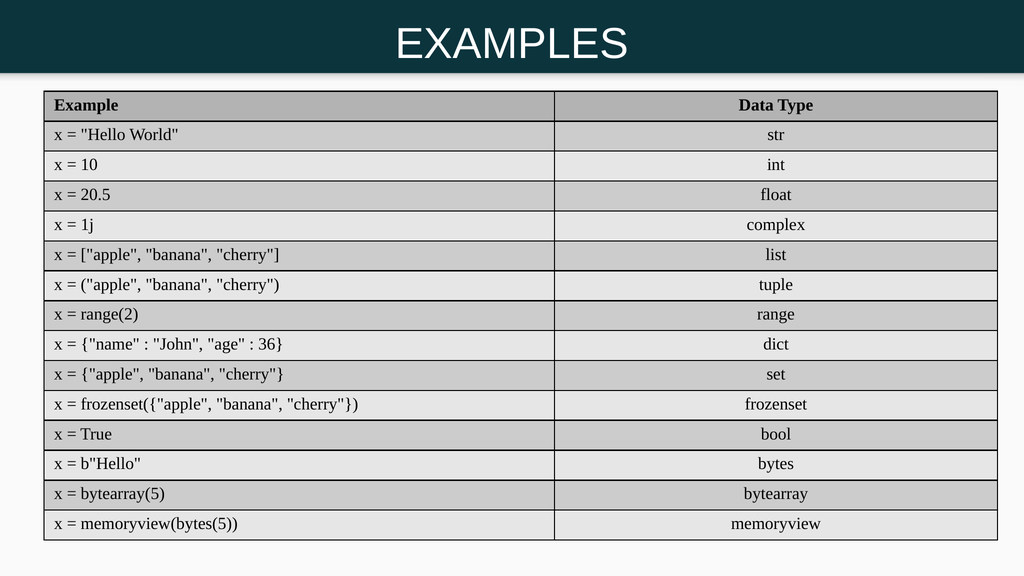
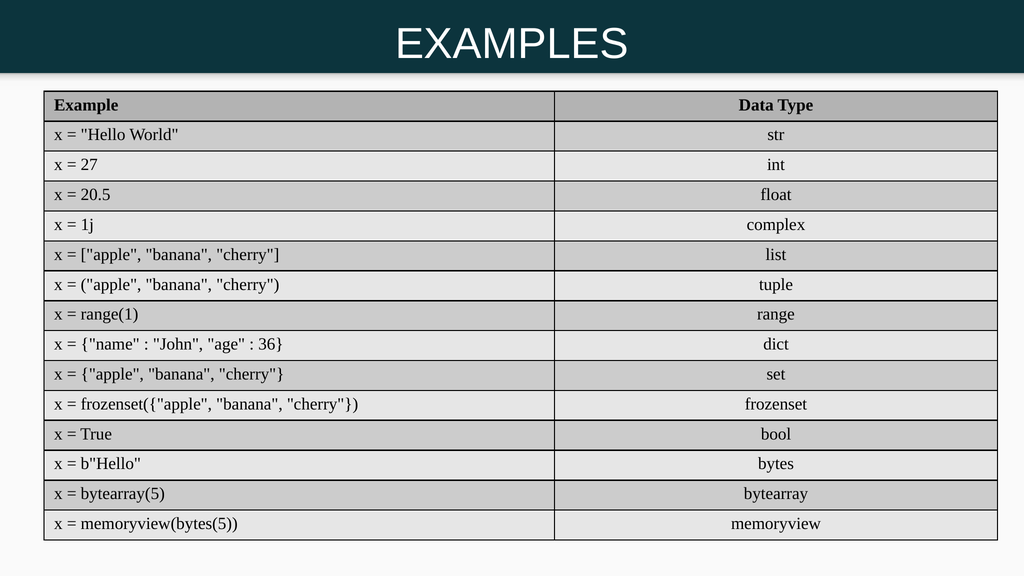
10: 10 -> 27 (89, 165)
range(2: range(2 -> range(1 (110, 314)
